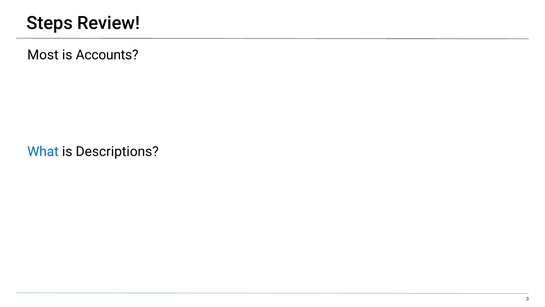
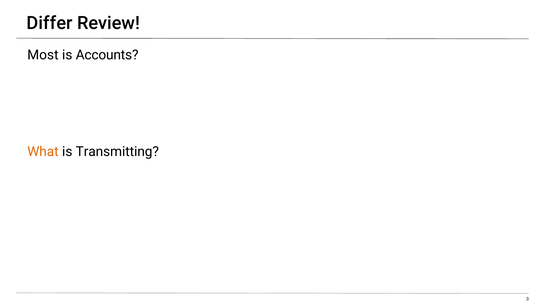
Steps: Steps -> Differ (50, 23)
What colour: blue -> orange (43, 151)
Descriptions: Descriptions -> Transmitting (117, 151)
